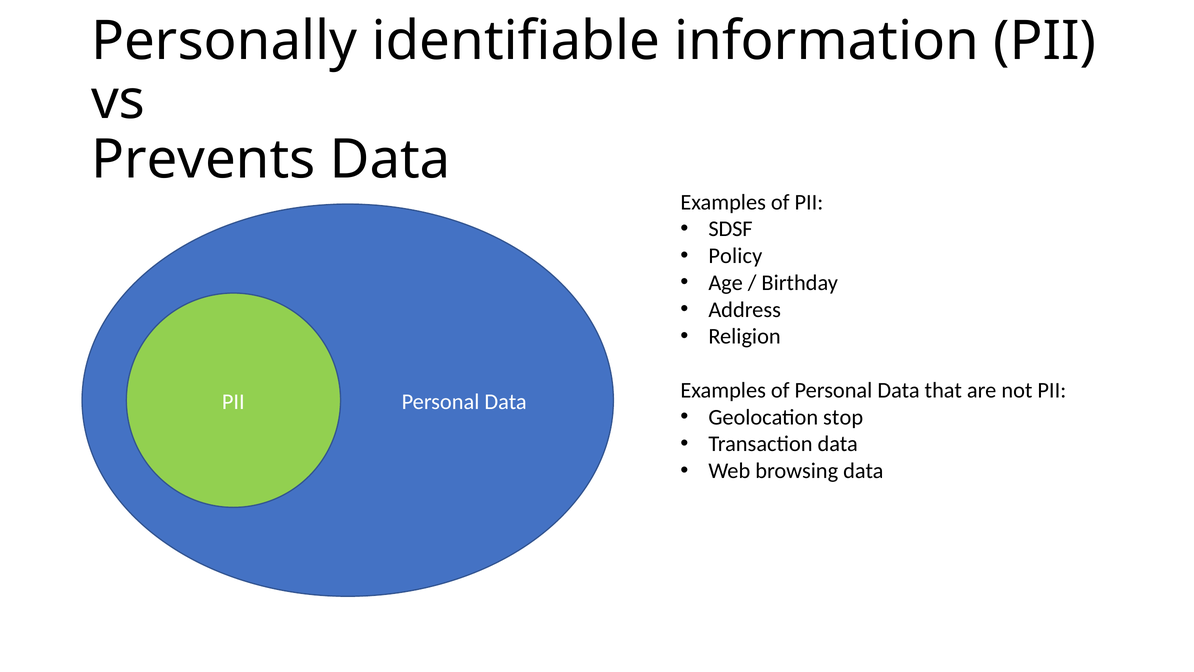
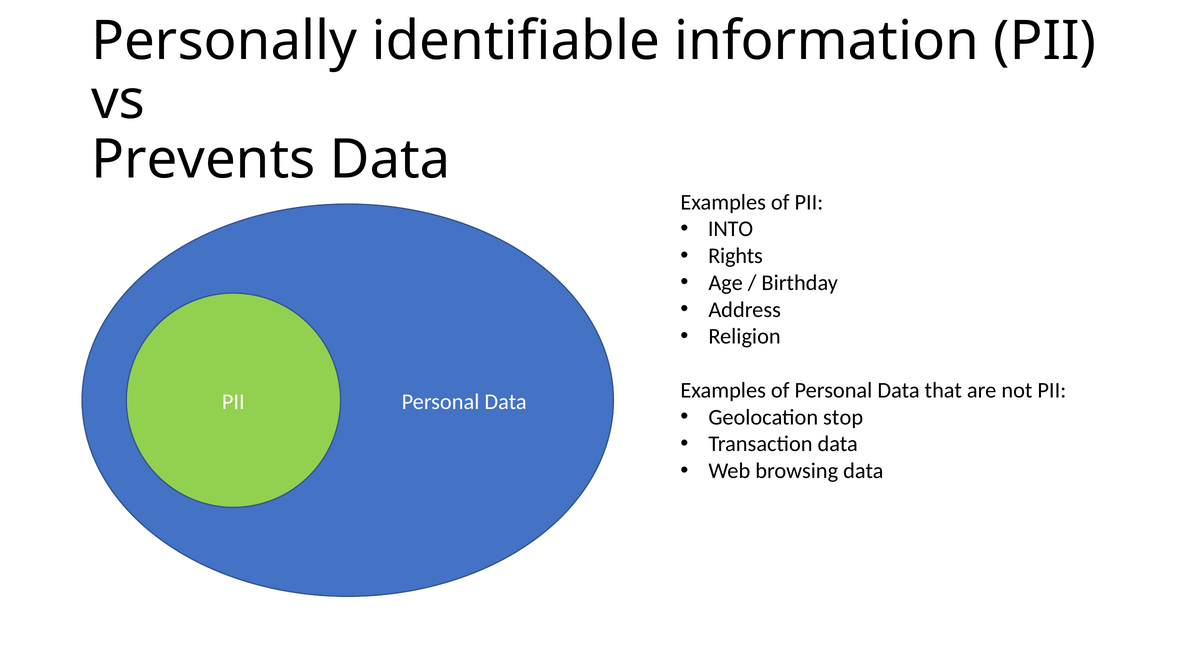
SDSF: SDSF -> INTO (731, 229)
Policy: Policy -> Rights (736, 256)
